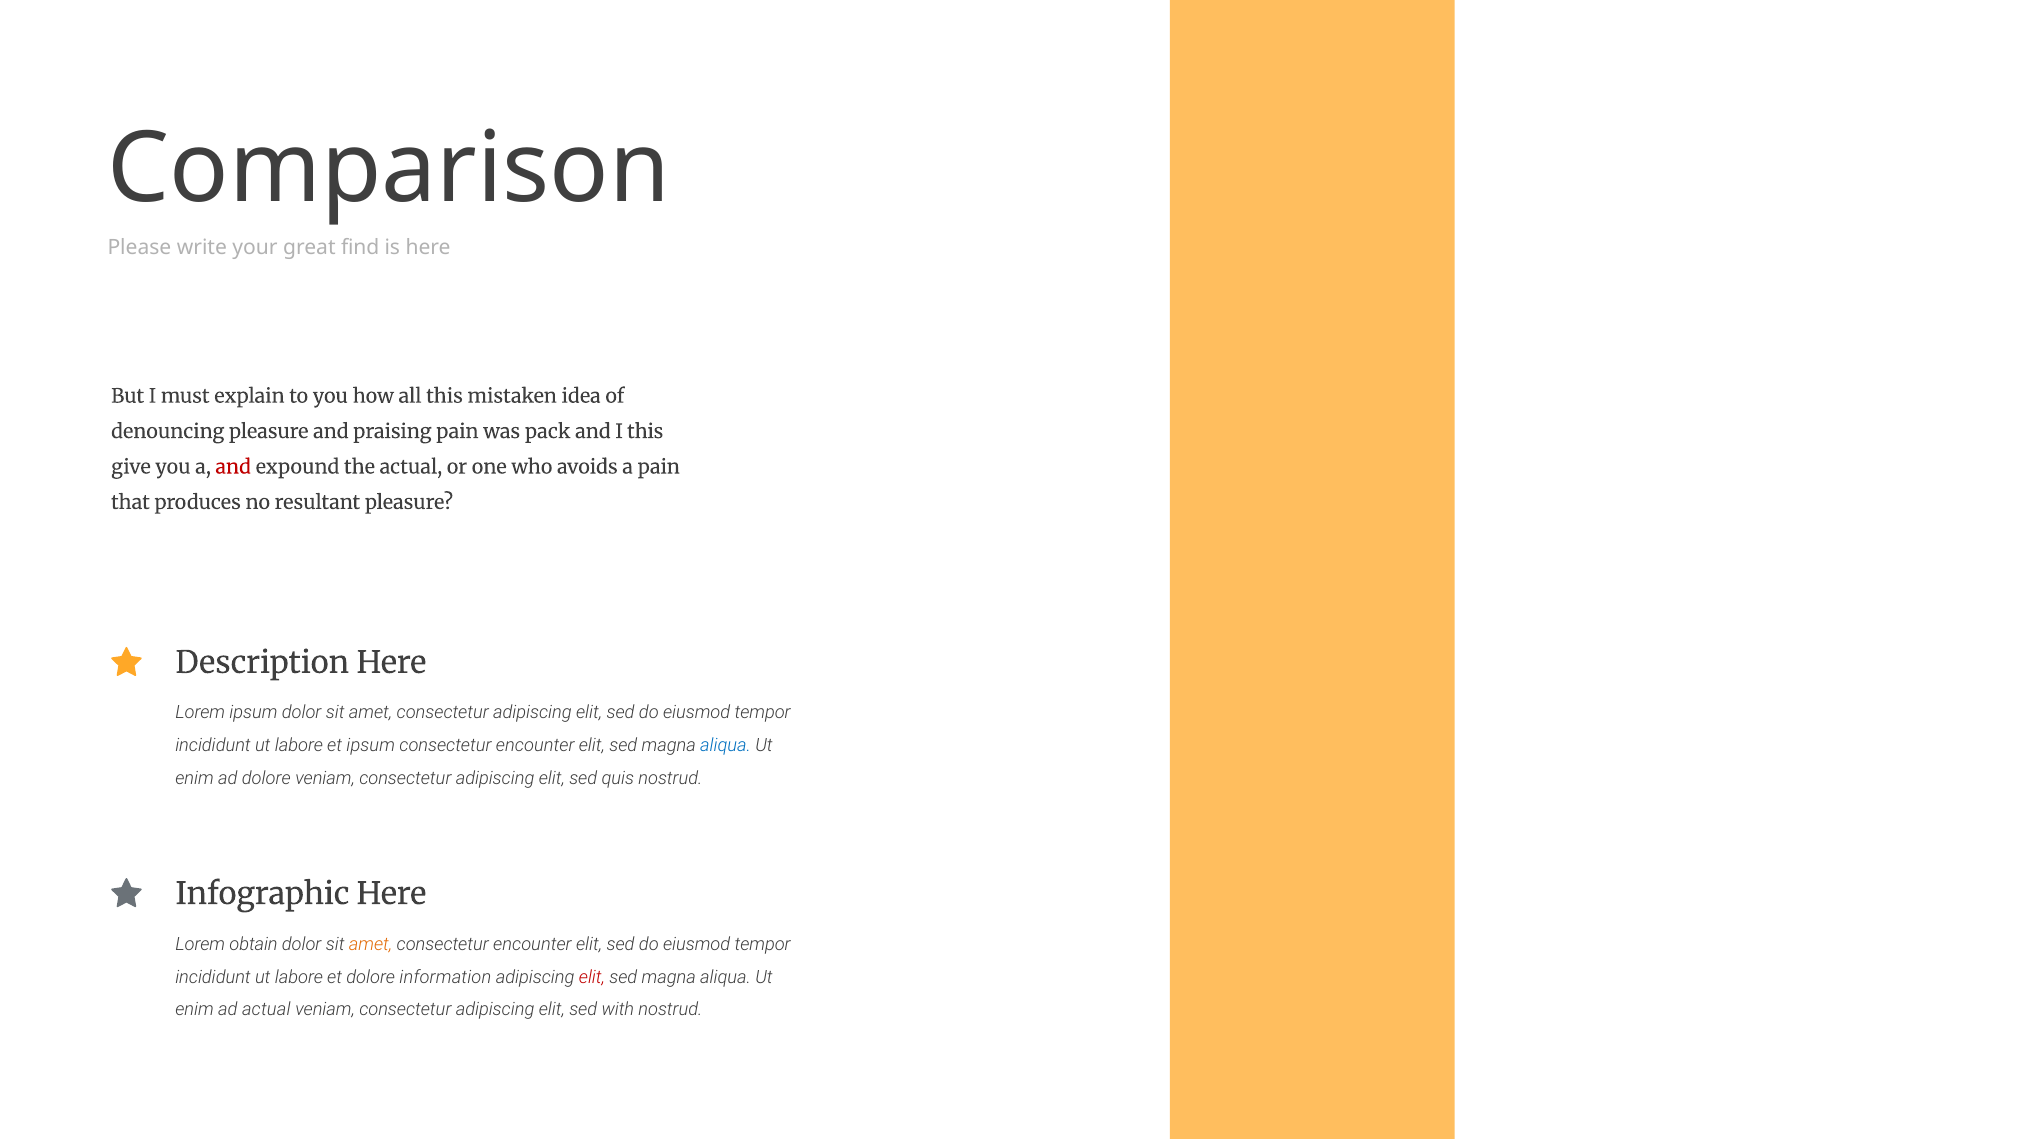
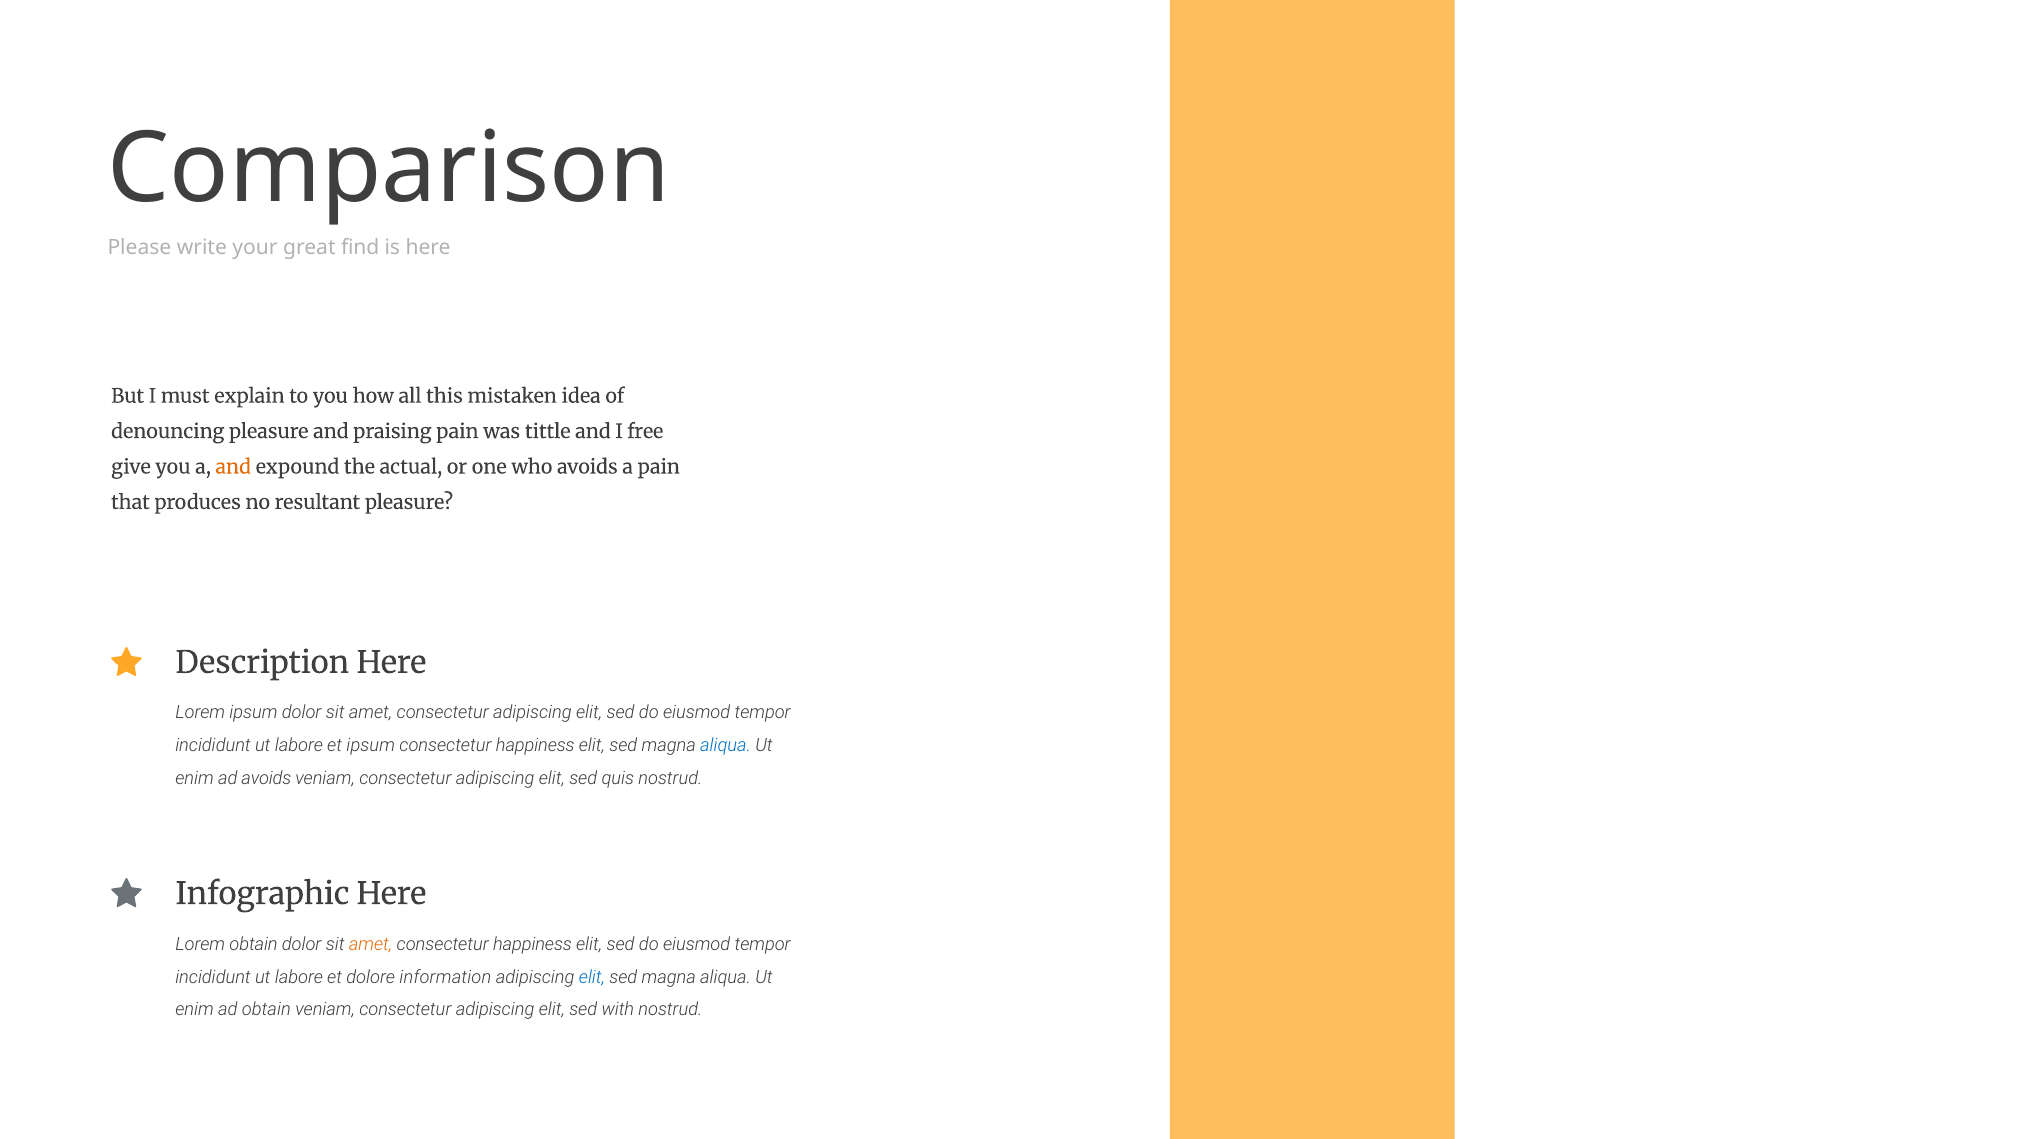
pack: pack -> tittle (548, 431)
I this: this -> free (645, 431)
and colour: red -> orange (233, 467)
encounter: encounter -> happiness (535, 746)
ad dolore: dolore -> avoids (266, 779)
encounter: encounter -> happiness (532, 944)
elit colour: red -> blue (592, 977)
ad actual: actual -> obtain (266, 1010)
